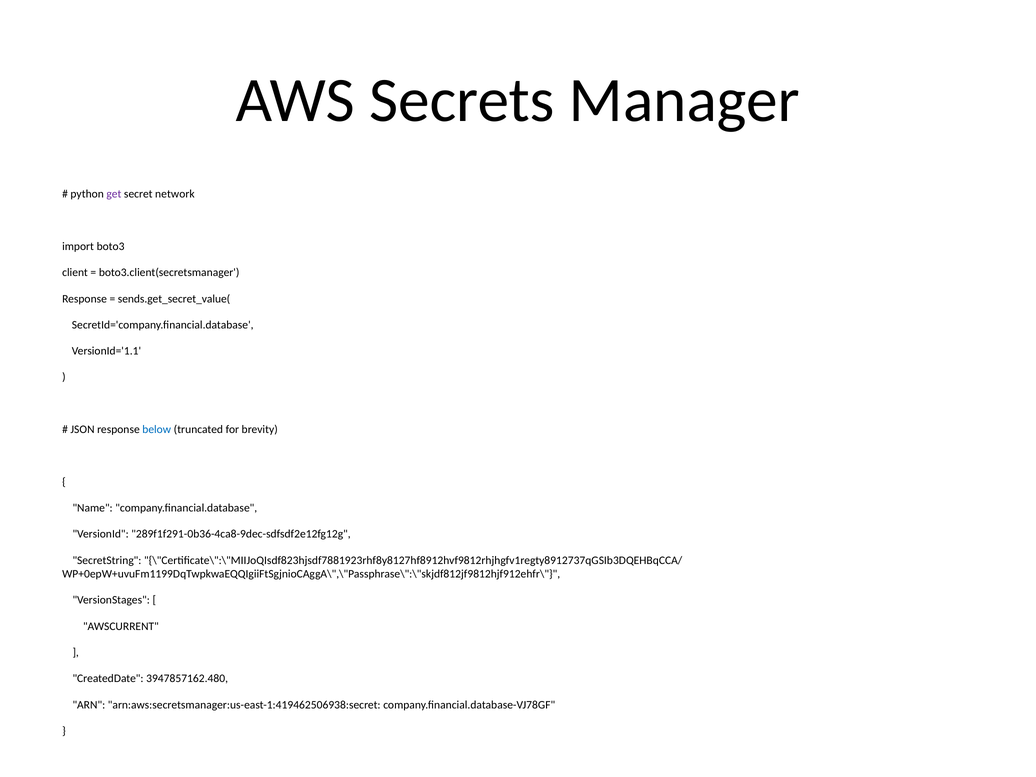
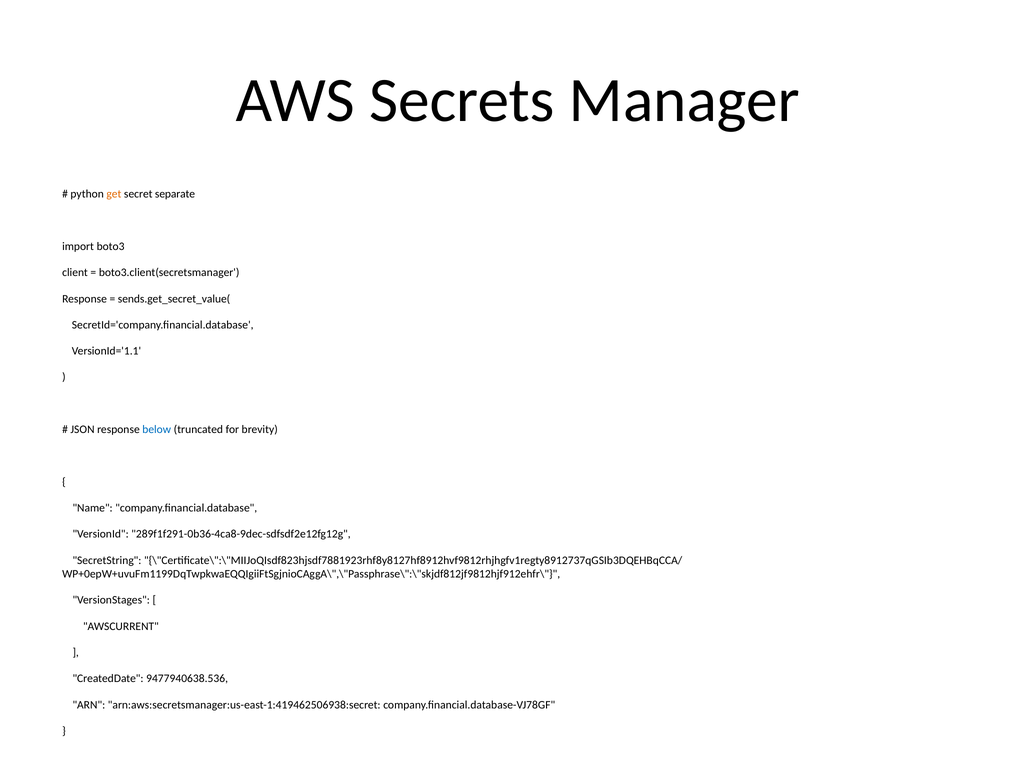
get colour: purple -> orange (114, 194)
network: network -> separate (175, 194)
3947857162.480: 3947857162.480 -> 9477940638.536 (187, 679)
